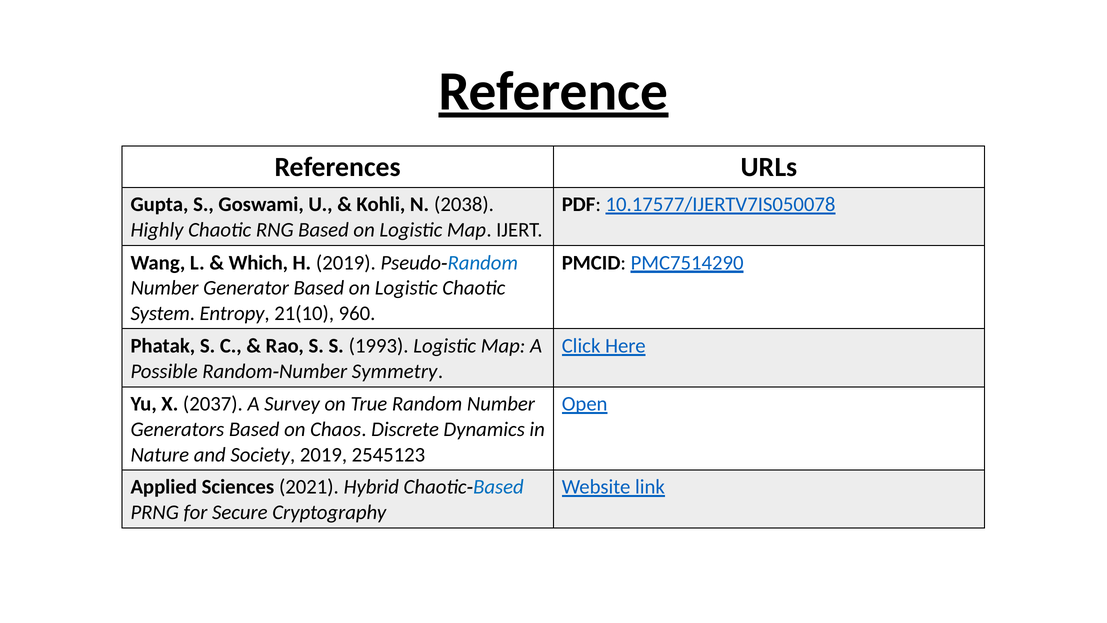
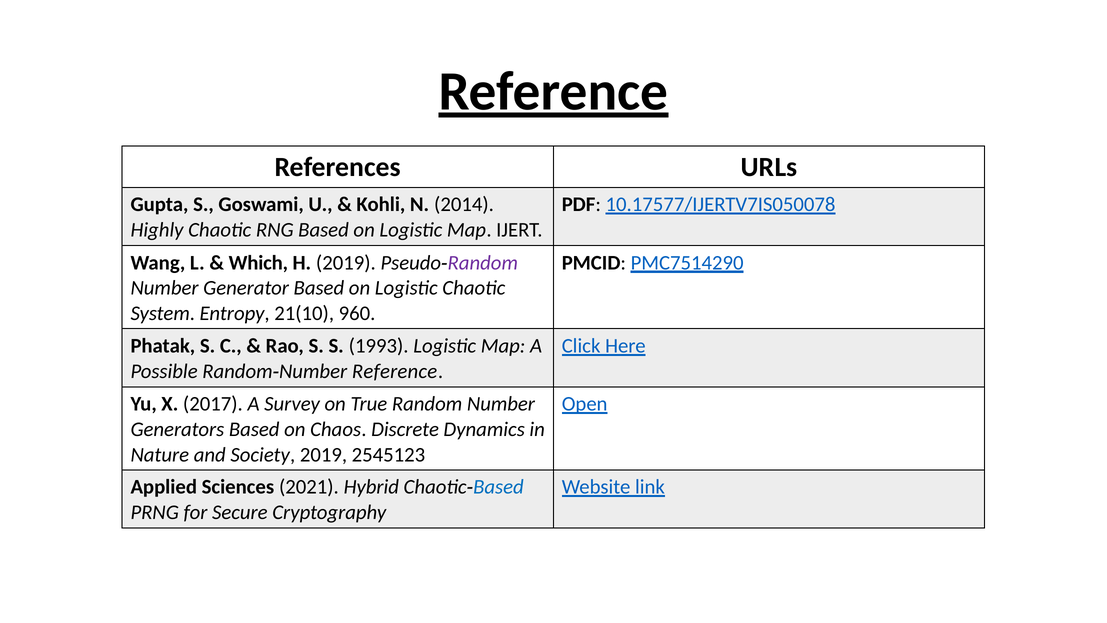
2038: 2038 -> 2014 (464, 204)
Random colour: blue -> purple (483, 263)
Number Symmetry: Symmetry -> Reference (395, 371)
2037: 2037 -> 2017 (213, 404)
